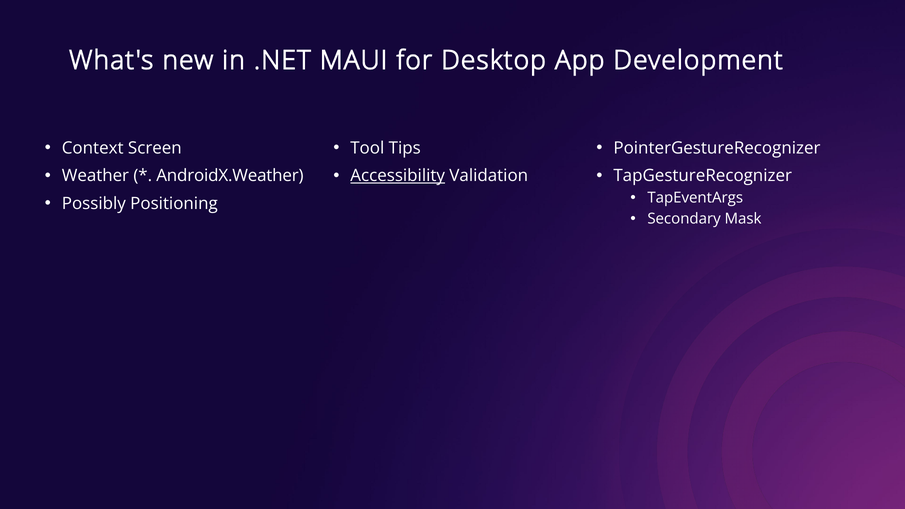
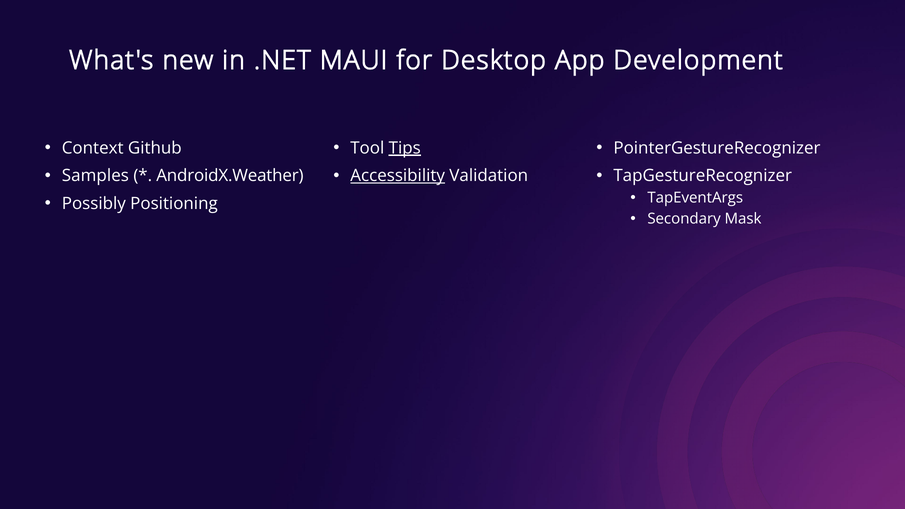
Screen: Screen -> Github (155, 148)
Tips underline: none -> present (405, 148)
Weather: Weather -> Samples (95, 176)
